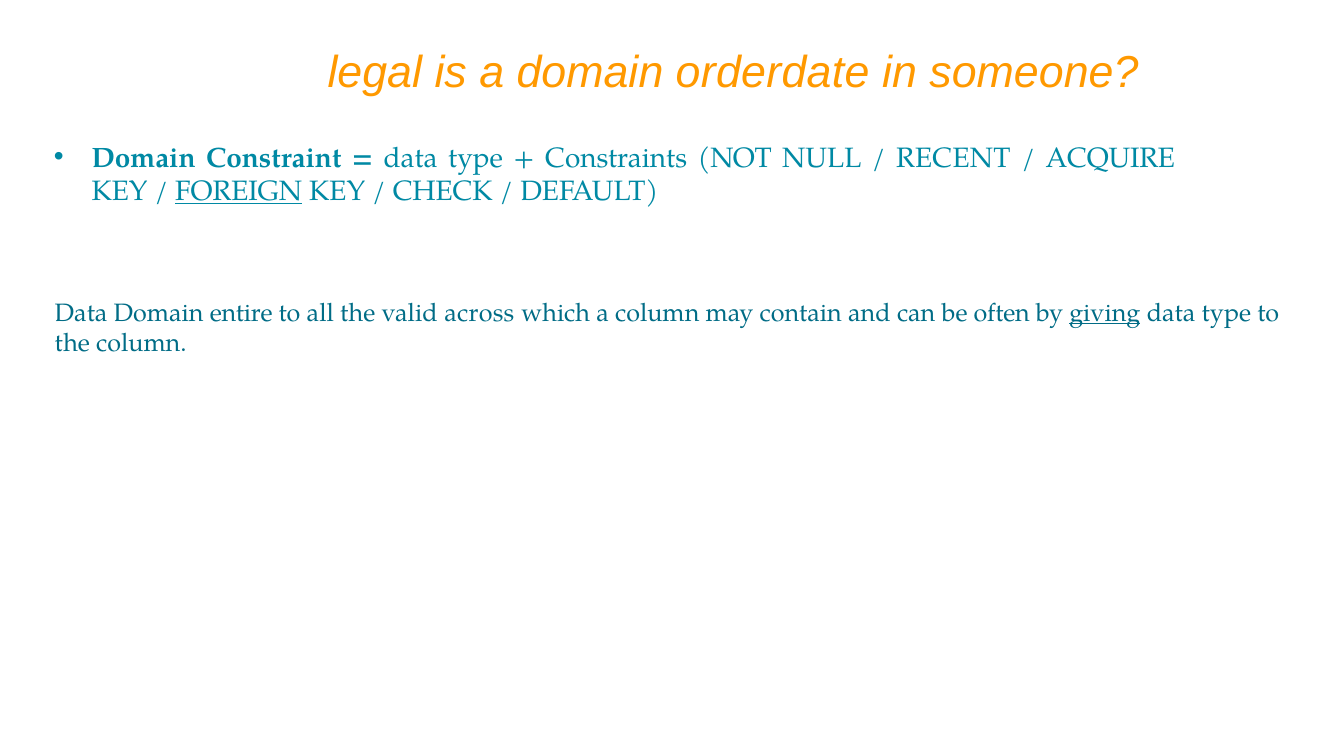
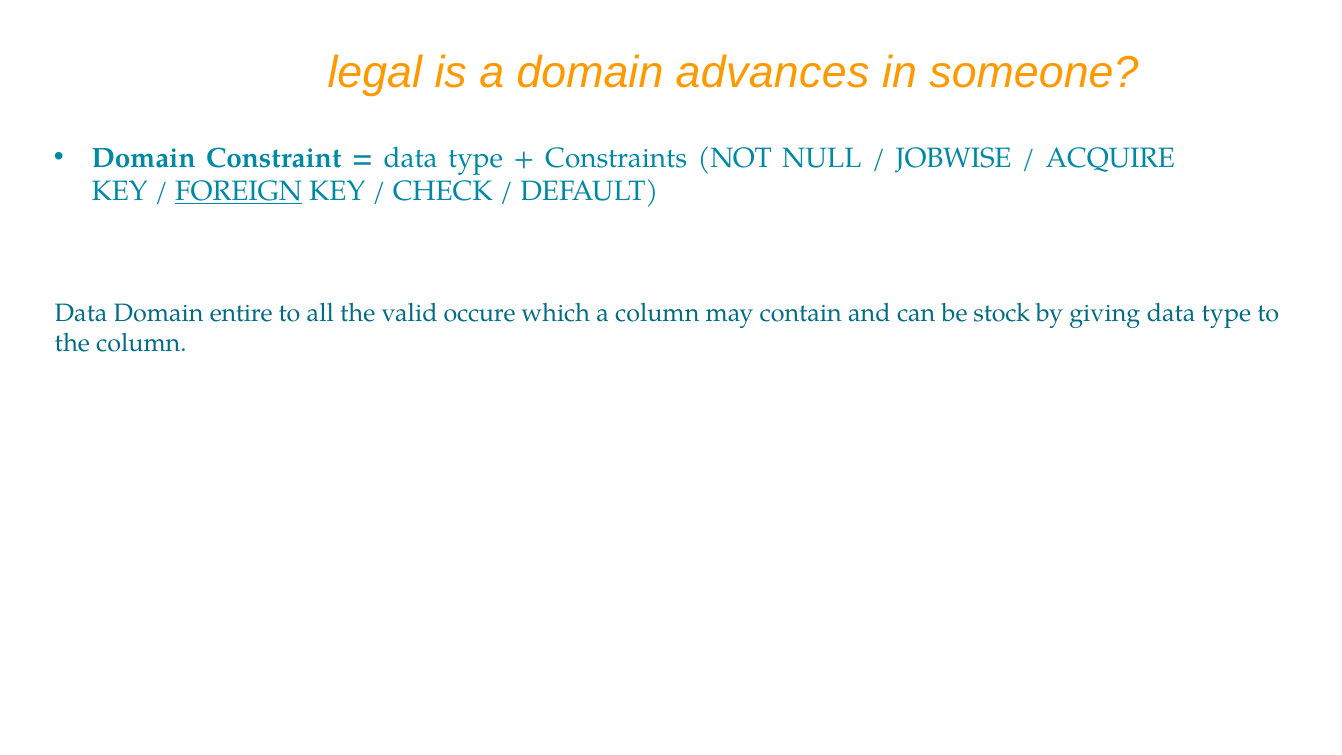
orderdate: orderdate -> advances (773, 73)
RECENT: RECENT -> JOBWISE (954, 158)
across: across -> occure (480, 313)
often: often -> stock (1002, 313)
giving underline: present -> none (1105, 313)
